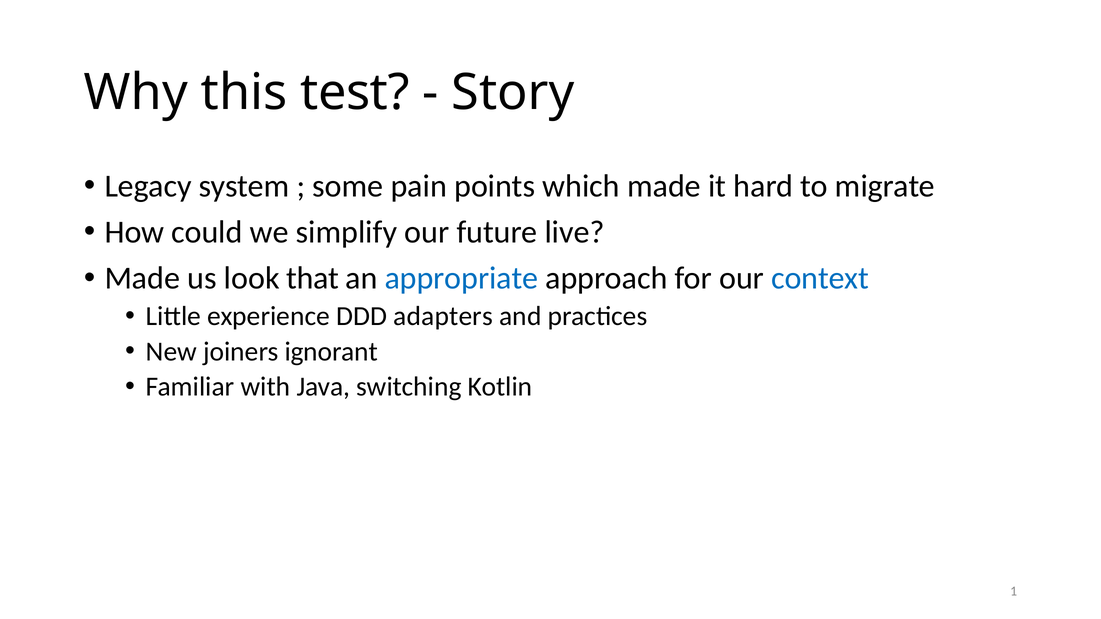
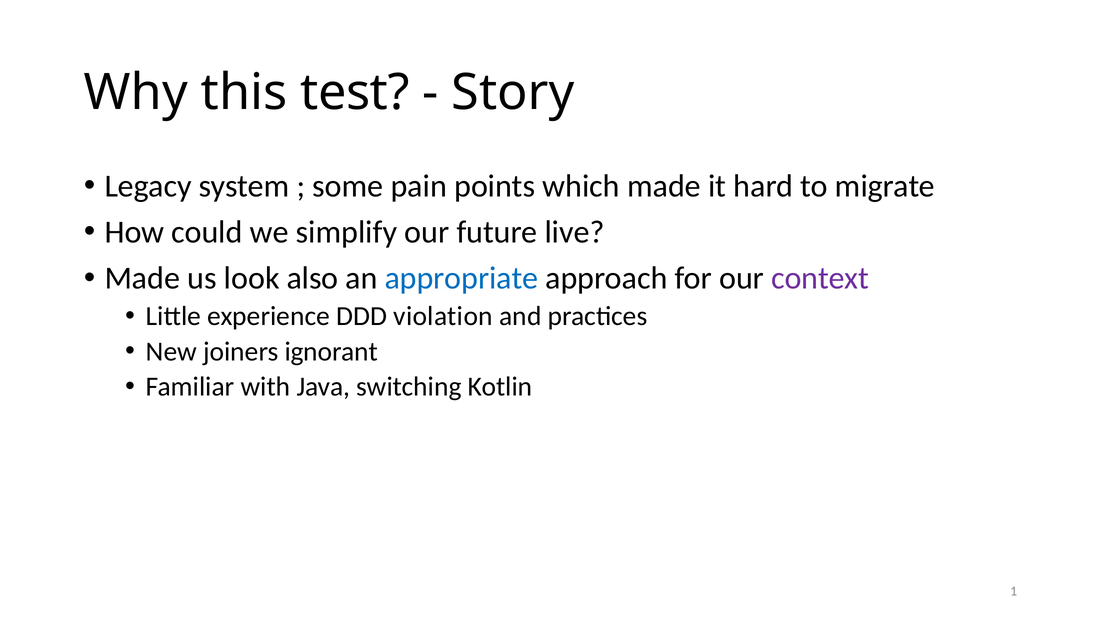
that: that -> also (313, 278)
context colour: blue -> purple (820, 278)
adapters: adapters -> violation (443, 316)
